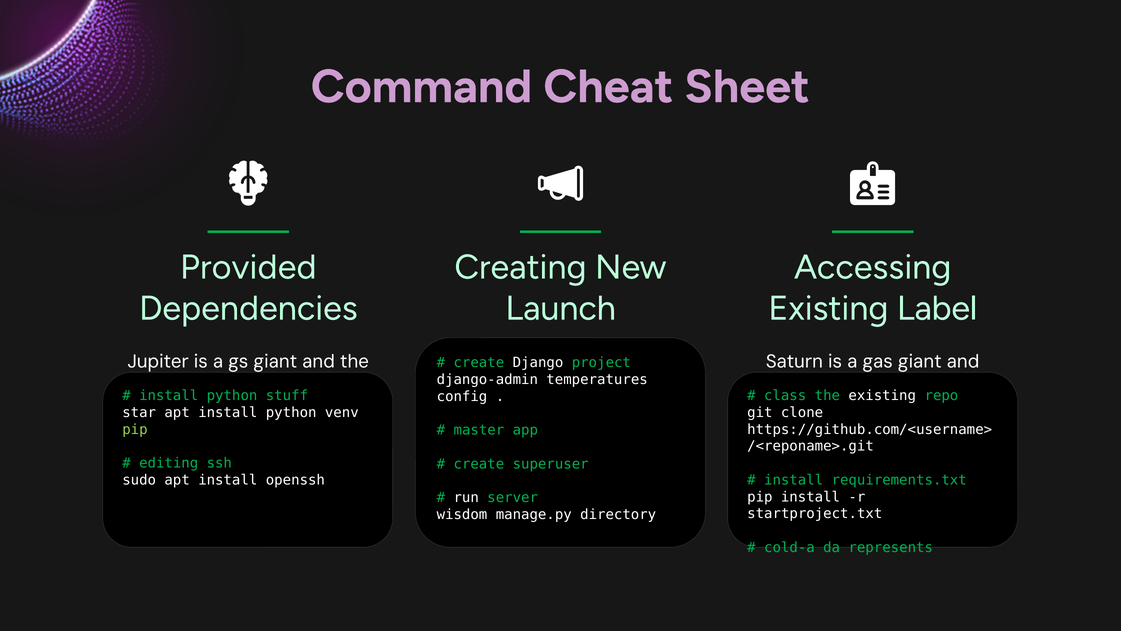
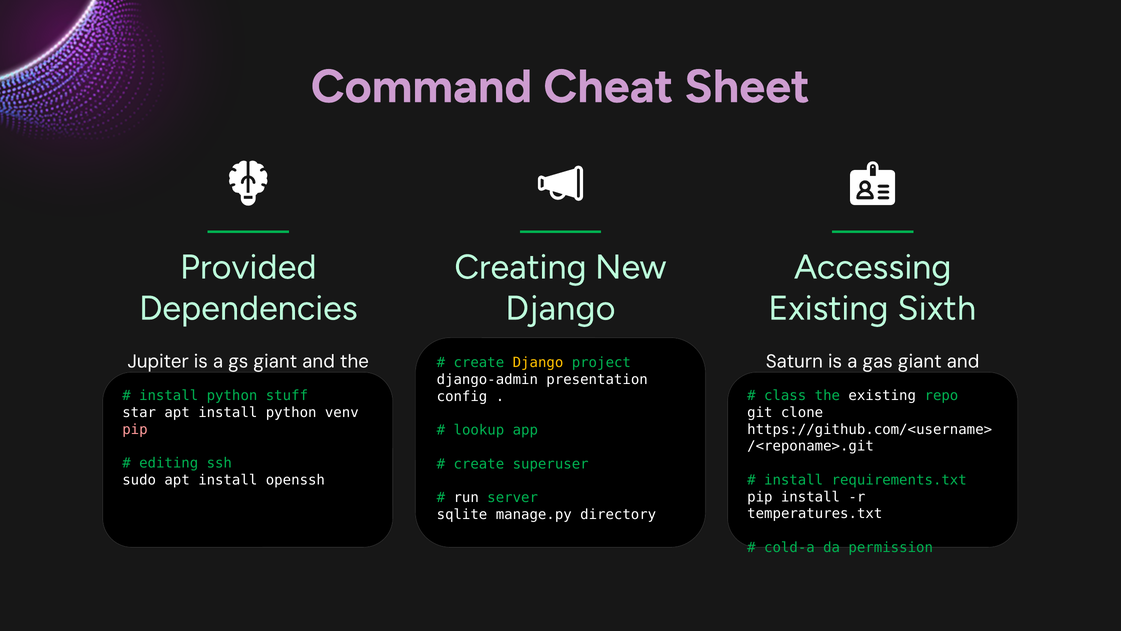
Launch: Launch -> Django (560, 308)
Existing Label: Label -> Sixth (937, 308)
Django colour: white -> yellow (538, 363)
temperatures: temperatures -> presentation (597, 379)
pip colour: light green -> pink (135, 429)
master: master -> lookup (479, 430)
startproject.txt: startproject.txt -> temperatures.txt (815, 513)
wisdom: wisdom -> sqlite (462, 514)
represents: represents -> permission (891, 547)
